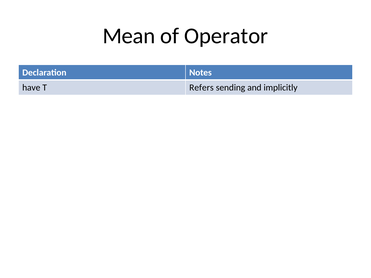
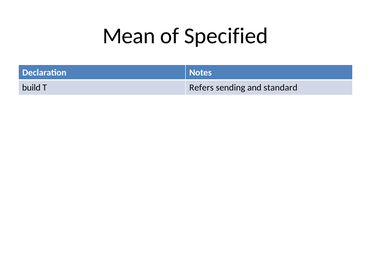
Operator: Operator -> Specified (226, 36)
have: have -> build (31, 88)
implicitly: implicitly -> standard (281, 88)
